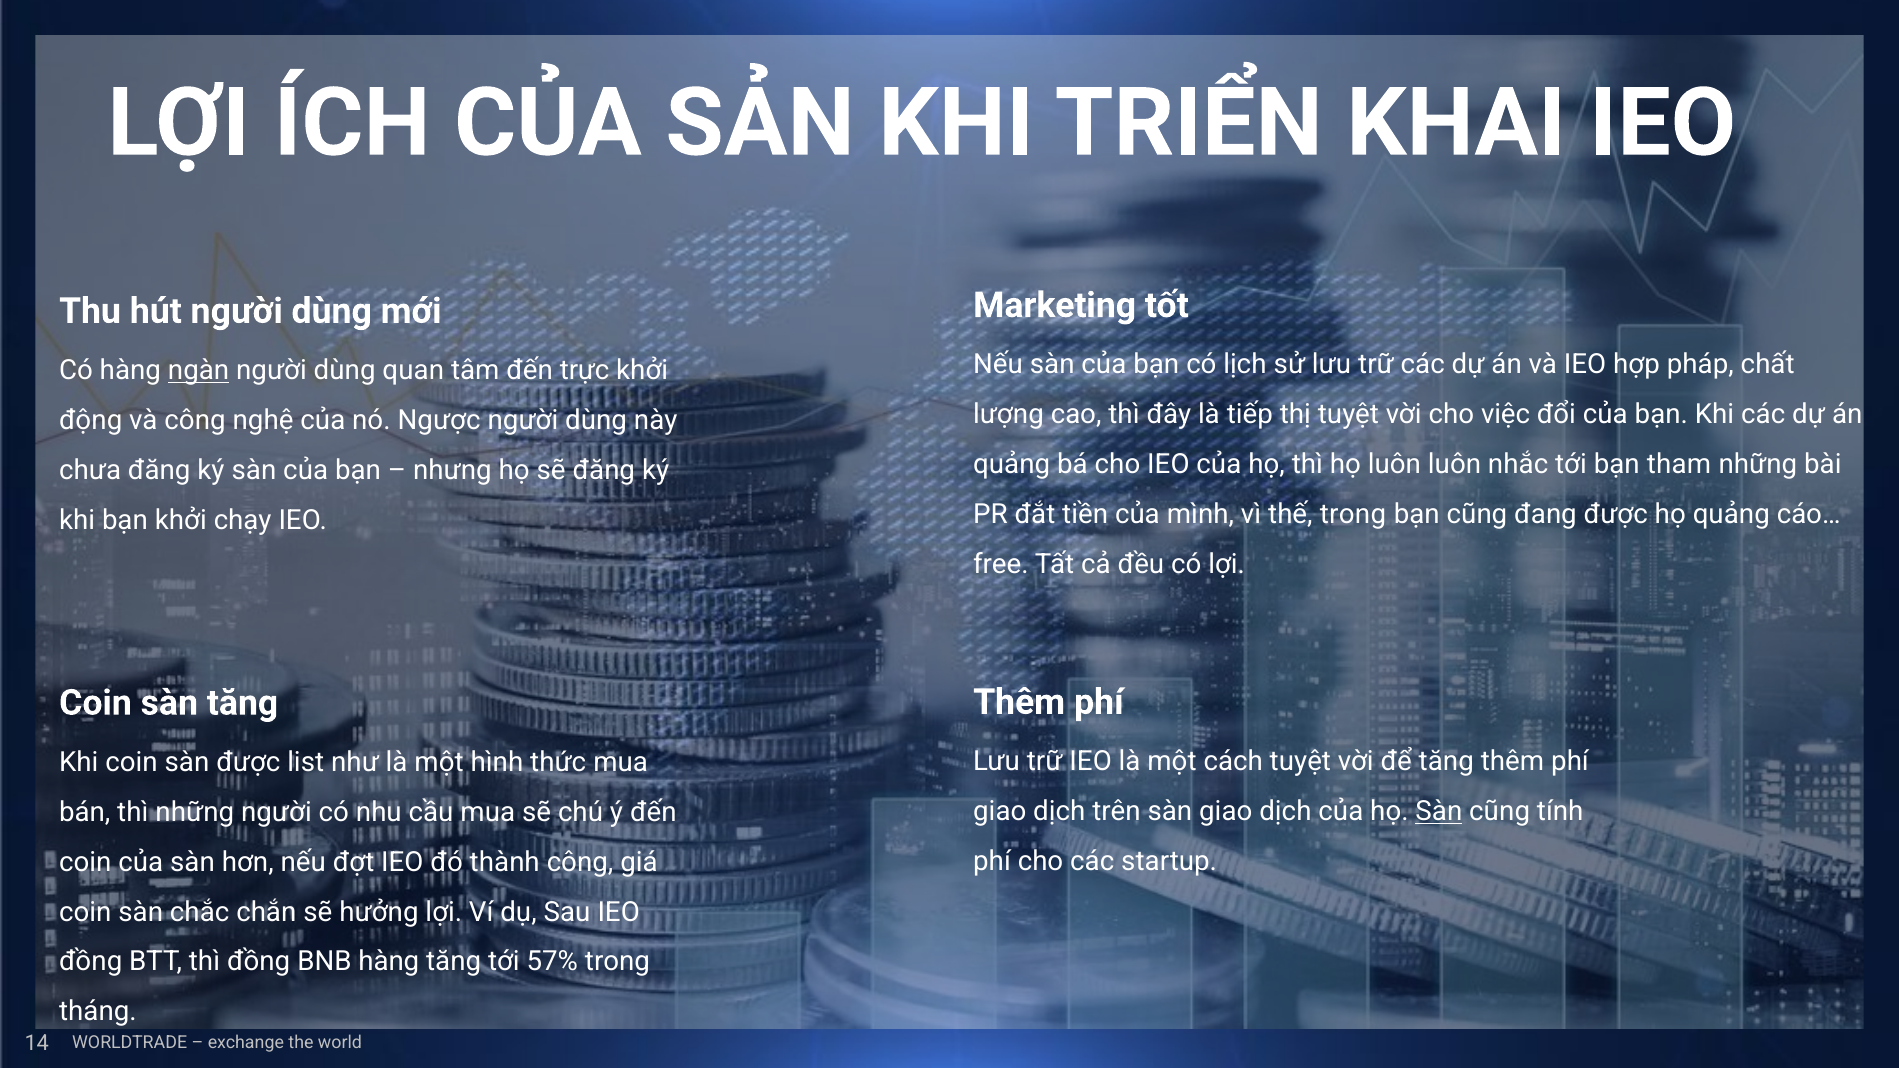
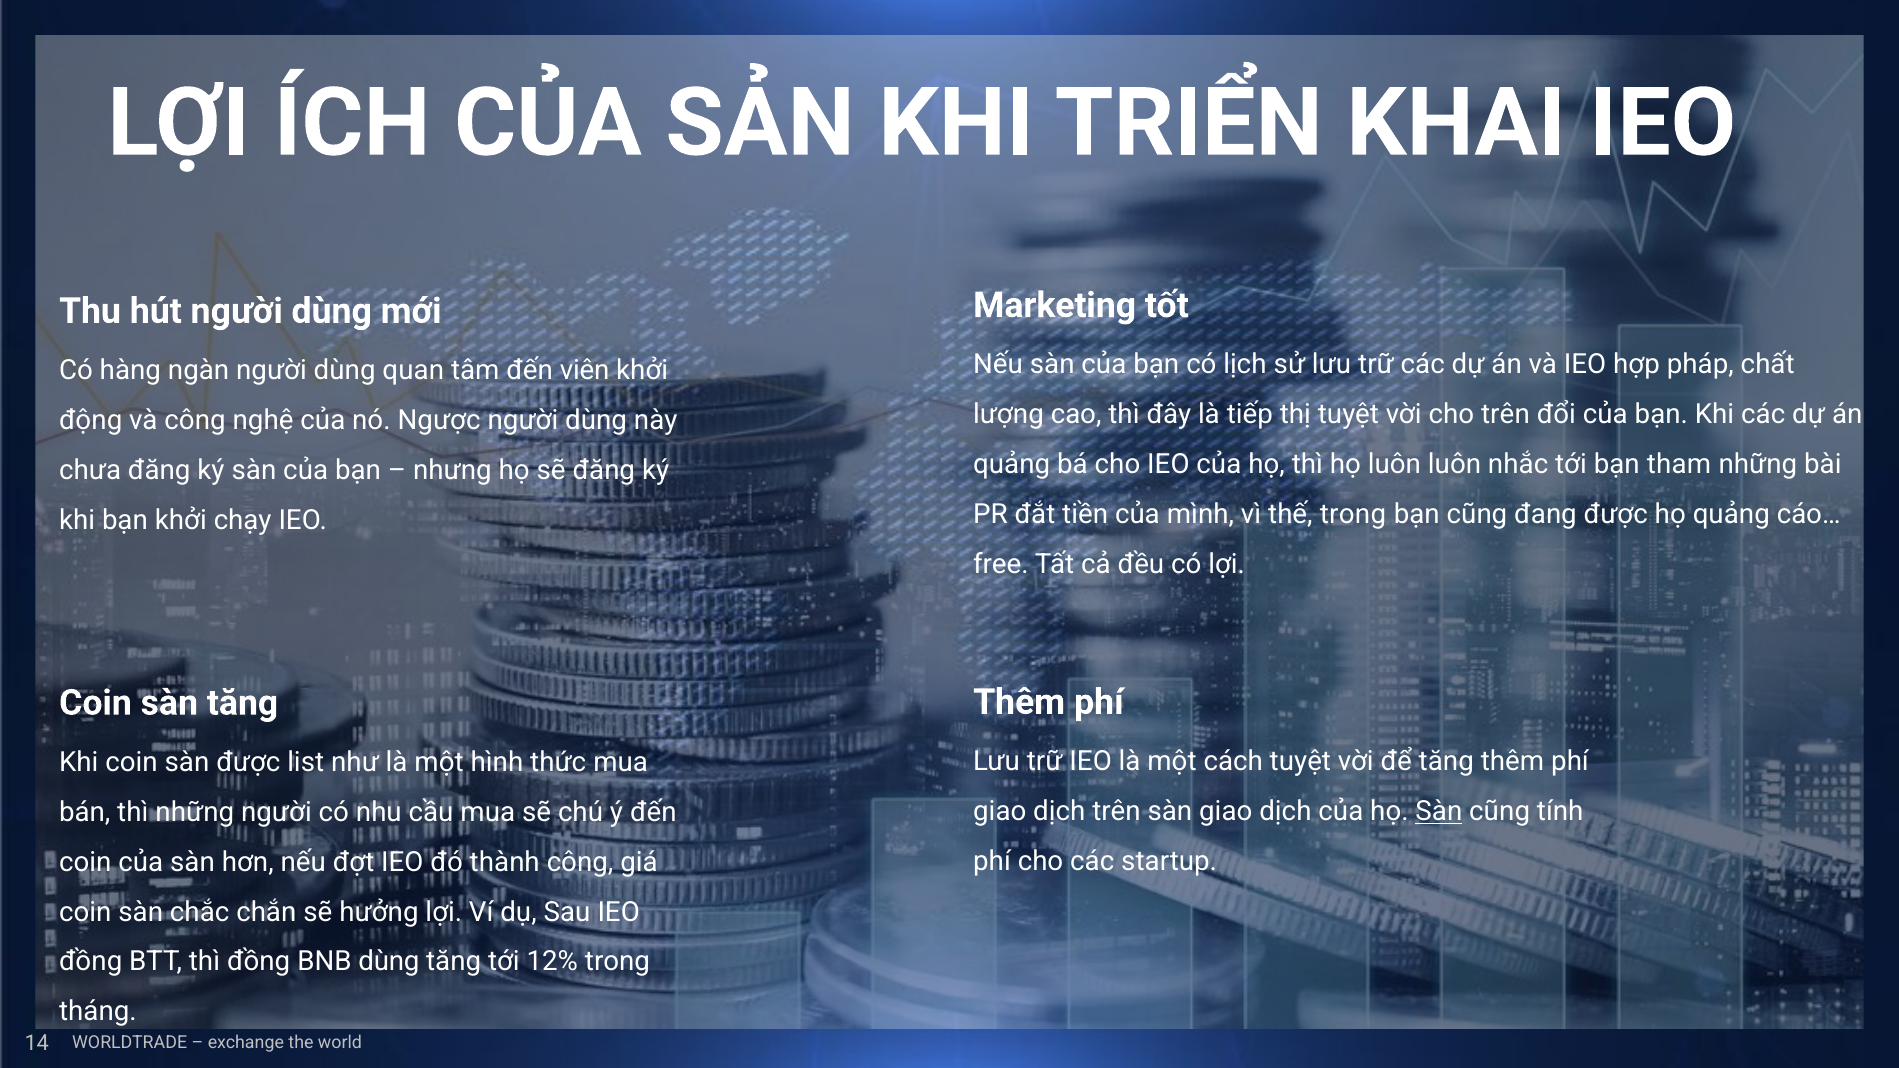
ngàn underline: present -> none (199, 371)
trực: trực -> viên (585, 371)
cho việc: việc -> trên (1505, 415)
BNB hàng: hàng -> dùng (389, 962)
57%: 57% -> 12% (552, 962)
